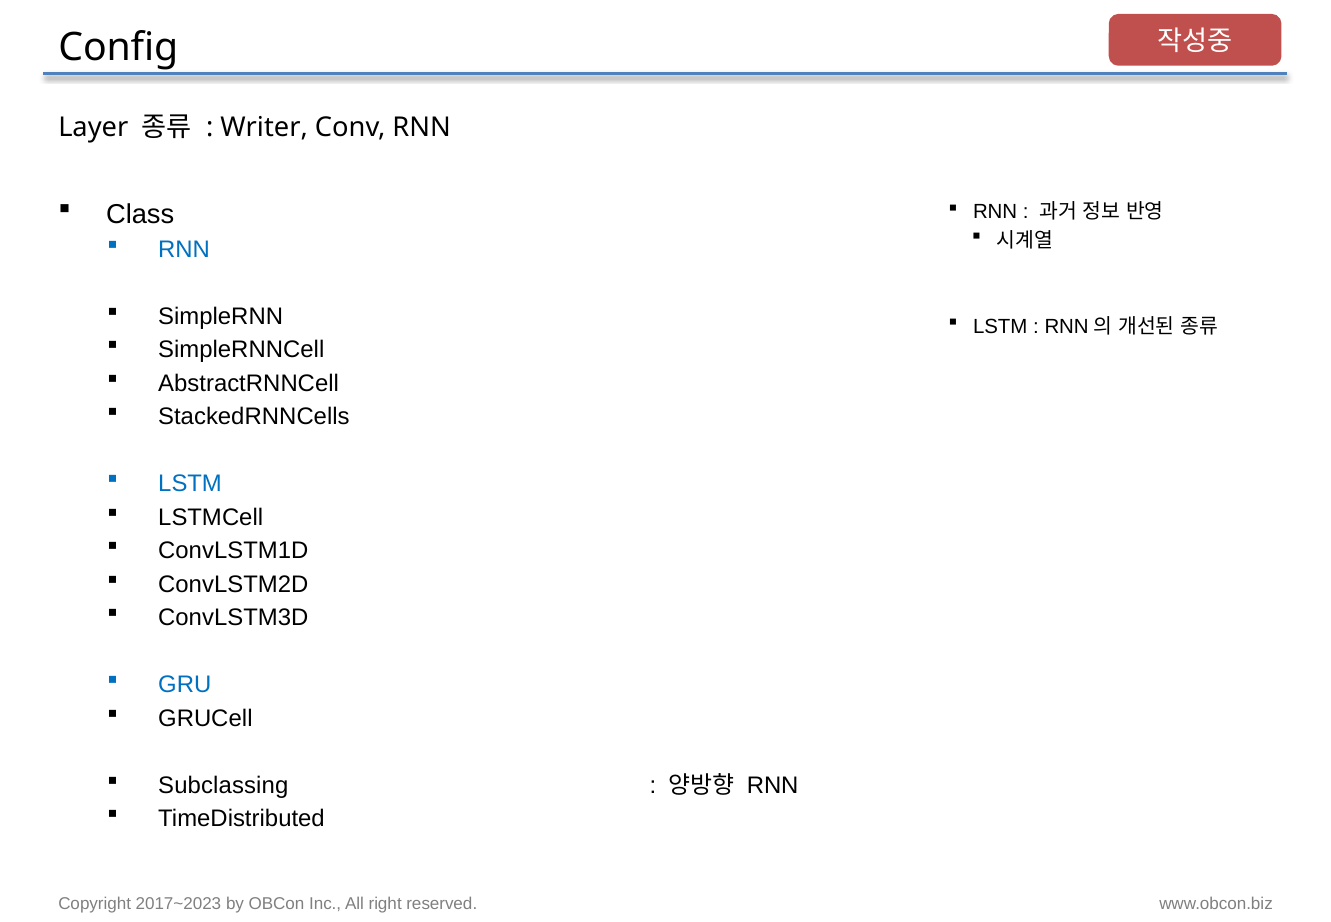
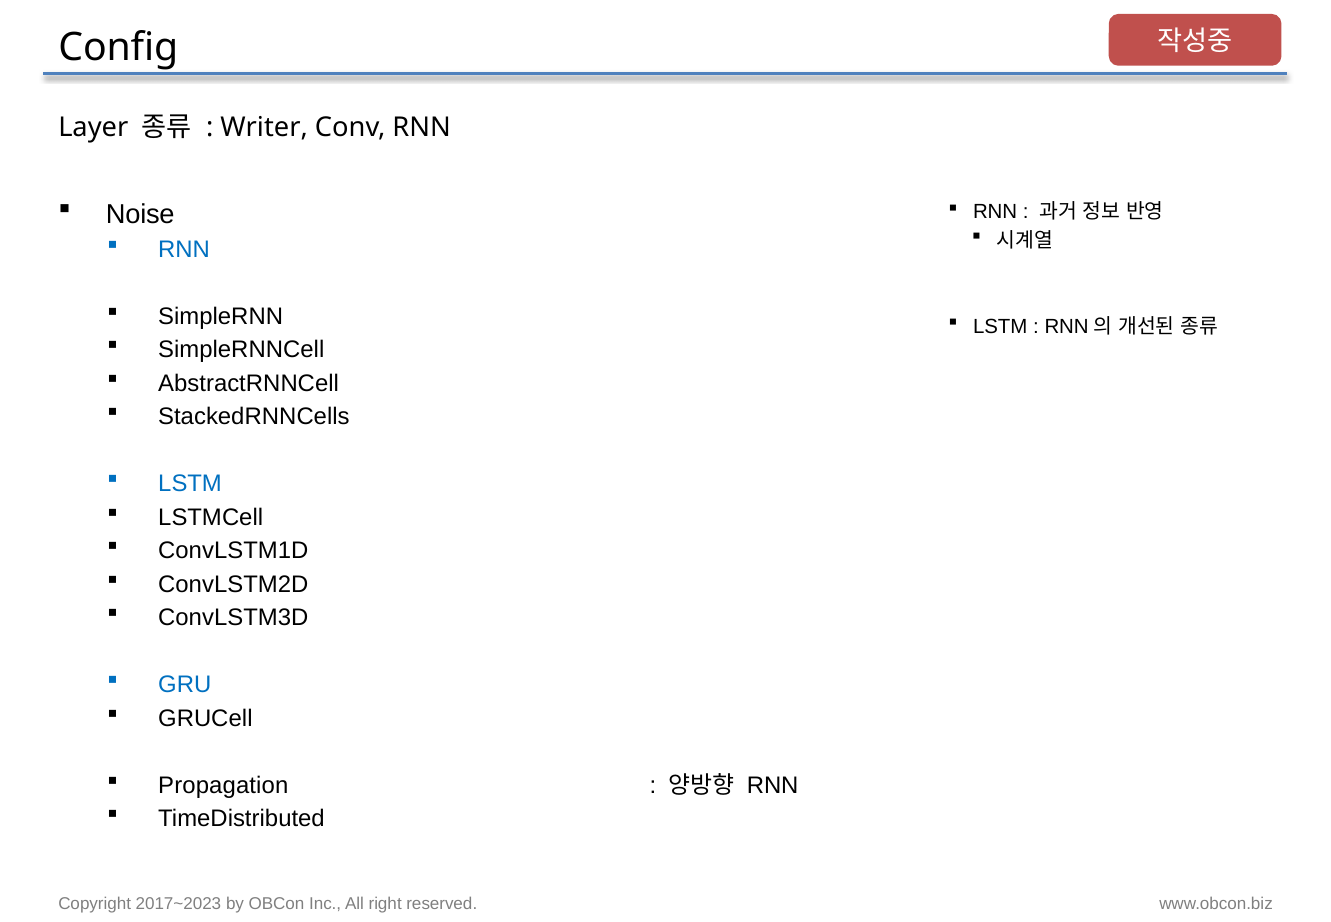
Class: Class -> Noise (140, 214)
Subclassing: Subclassing -> Propagation (223, 785)
